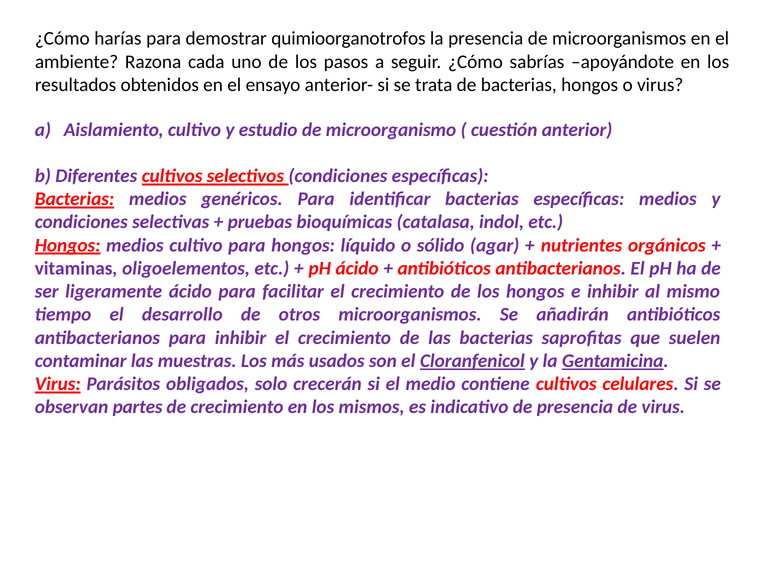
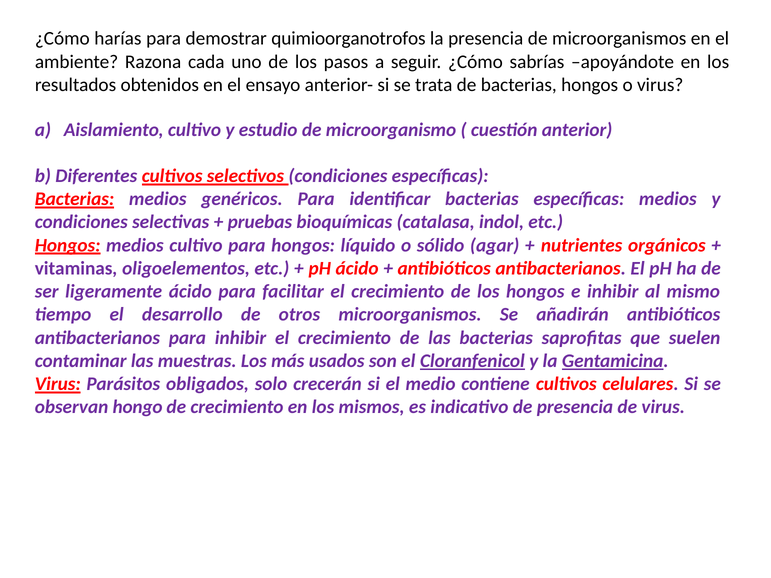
partes: partes -> hongo (138, 407)
